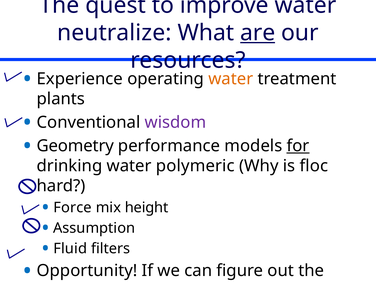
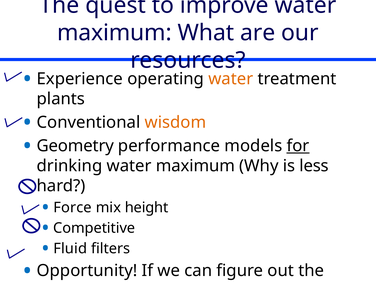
neutralize: neutralize -> maximum (114, 33)
are underline: present -> none (258, 33)
wisdom colour: purple -> orange (175, 122)
drinking water polymeric: polymeric -> maximum (195, 166)
floc: floc -> less (314, 166)
Assumption: Assumption -> Competitive (94, 228)
